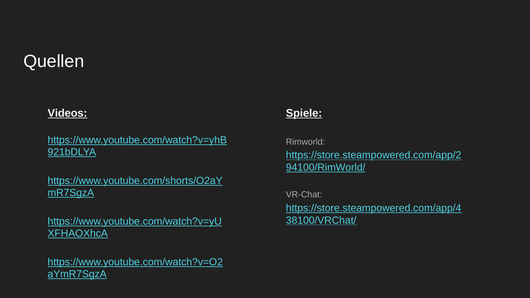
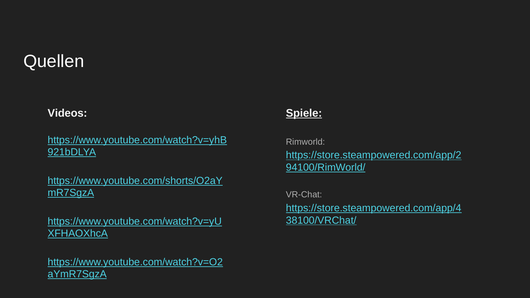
Videos underline: present -> none (67, 113)
